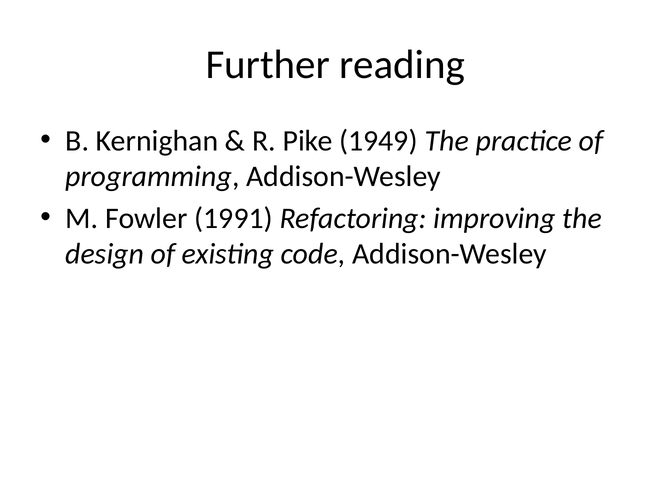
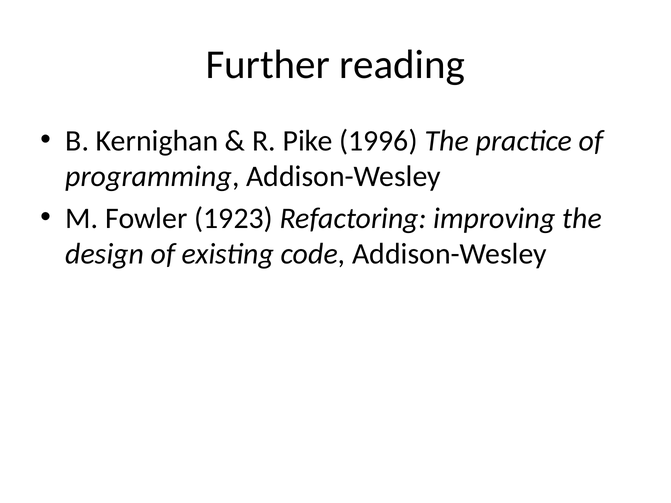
1949: 1949 -> 1996 (378, 141)
1991: 1991 -> 1923 (234, 218)
